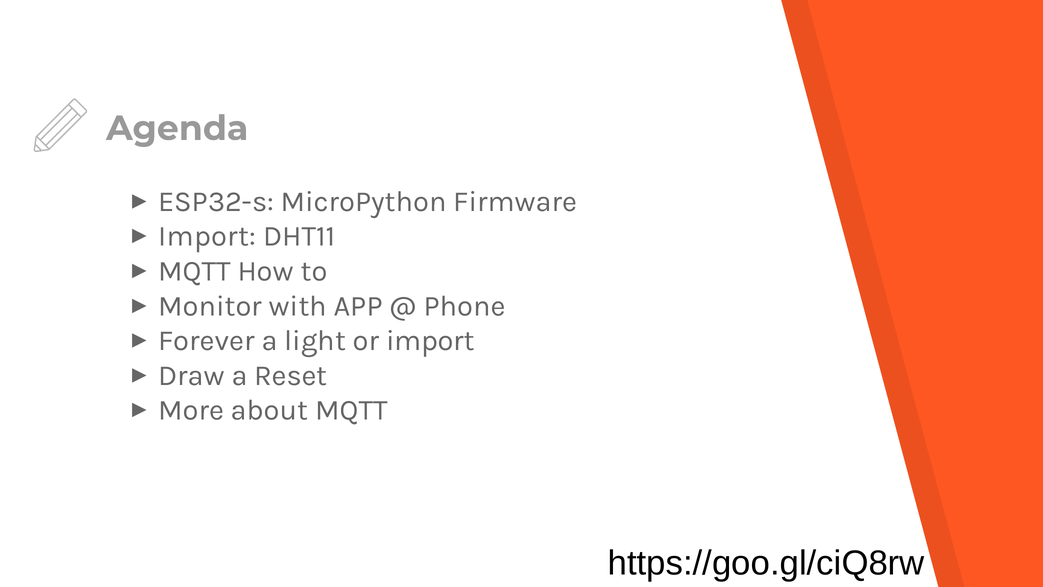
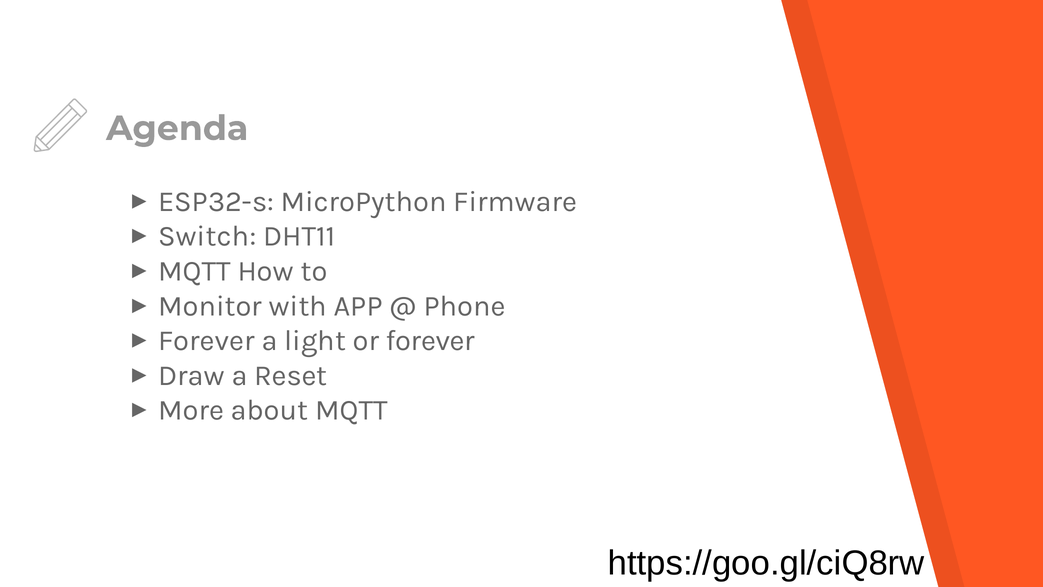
Import: Import -> Switch (207, 236)
or import: import -> forever (430, 341)
